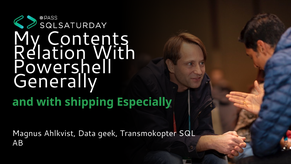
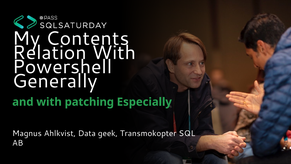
shipping: shipping -> patching (89, 102)
